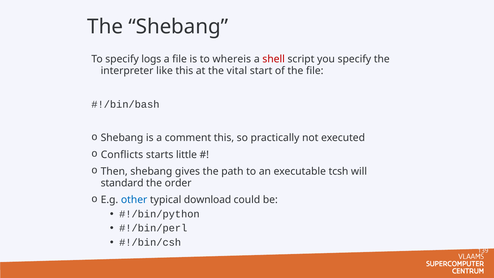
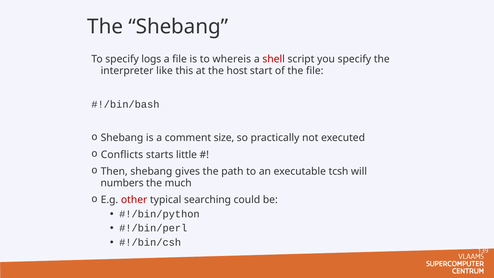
vital: vital -> host (237, 71)
comment this: this -> size (224, 138)
standard: standard -> numbers (122, 183)
order: order -> much (178, 183)
other colour: blue -> red (134, 200)
download: download -> searching (208, 200)
